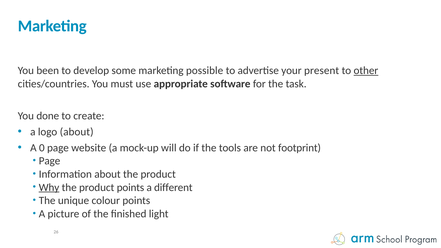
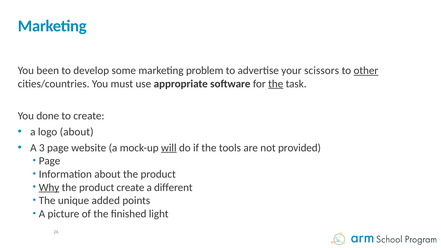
possible: possible -> problem (205, 71)
present: present -> scissors (322, 71)
the underline: none -> present (276, 84)
0: 0 -> 3 (42, 148)
will underline: none -> present (169, 148)
footprint: footprint -> provided (299, 148)
product points: points -> create (131, 187)
colour: colour -> added (106, 201)
